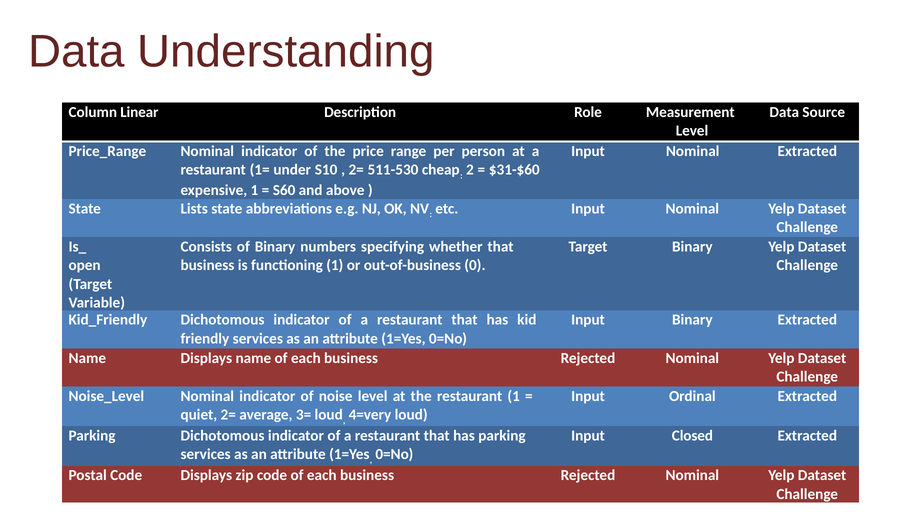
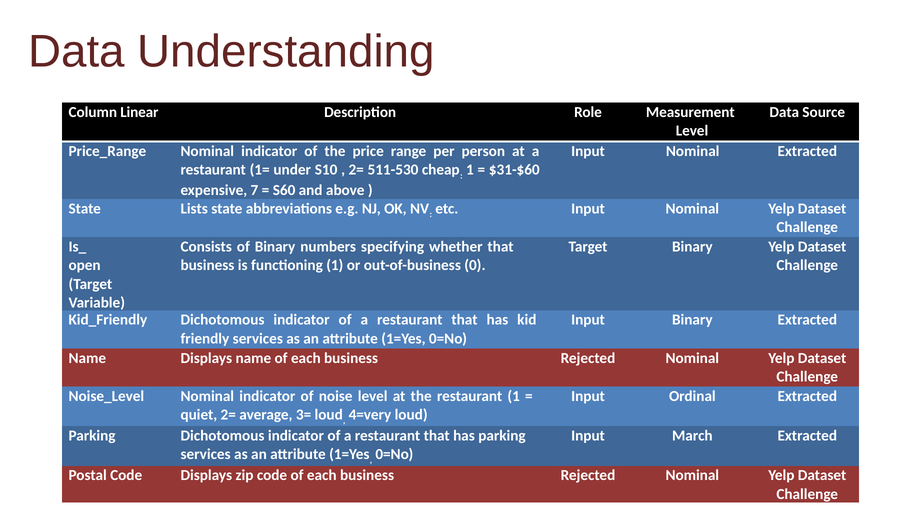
2: 2 -> 1 (470, 170)
expensive 1: 1 -> 7 (254, 190)
Closed: Closed -> March (692, 435)
